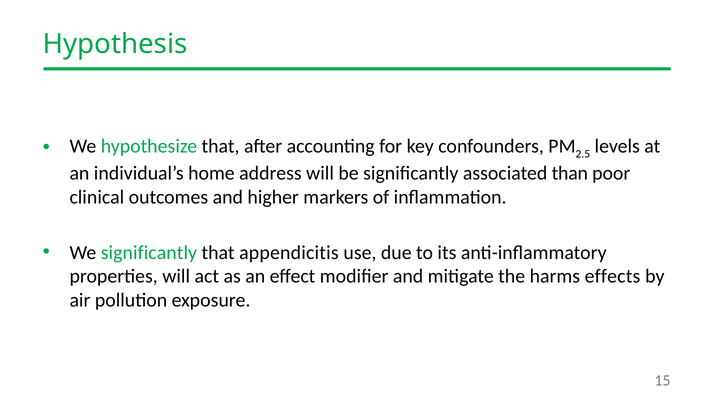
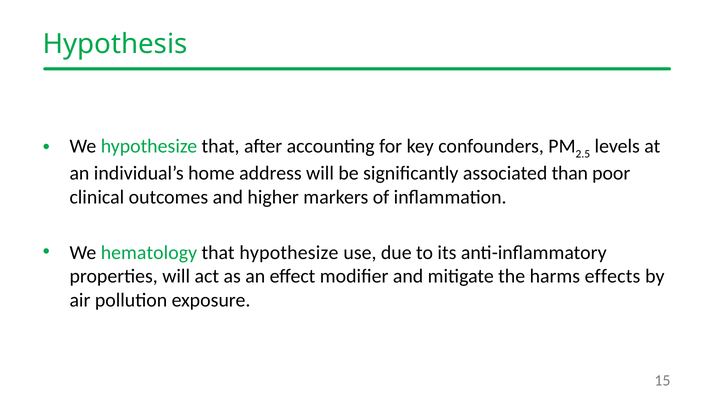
We significantly: significantly -> hematology (149, 253)
that appendicitis: appendicitis -> hypothesize (289, 253)
